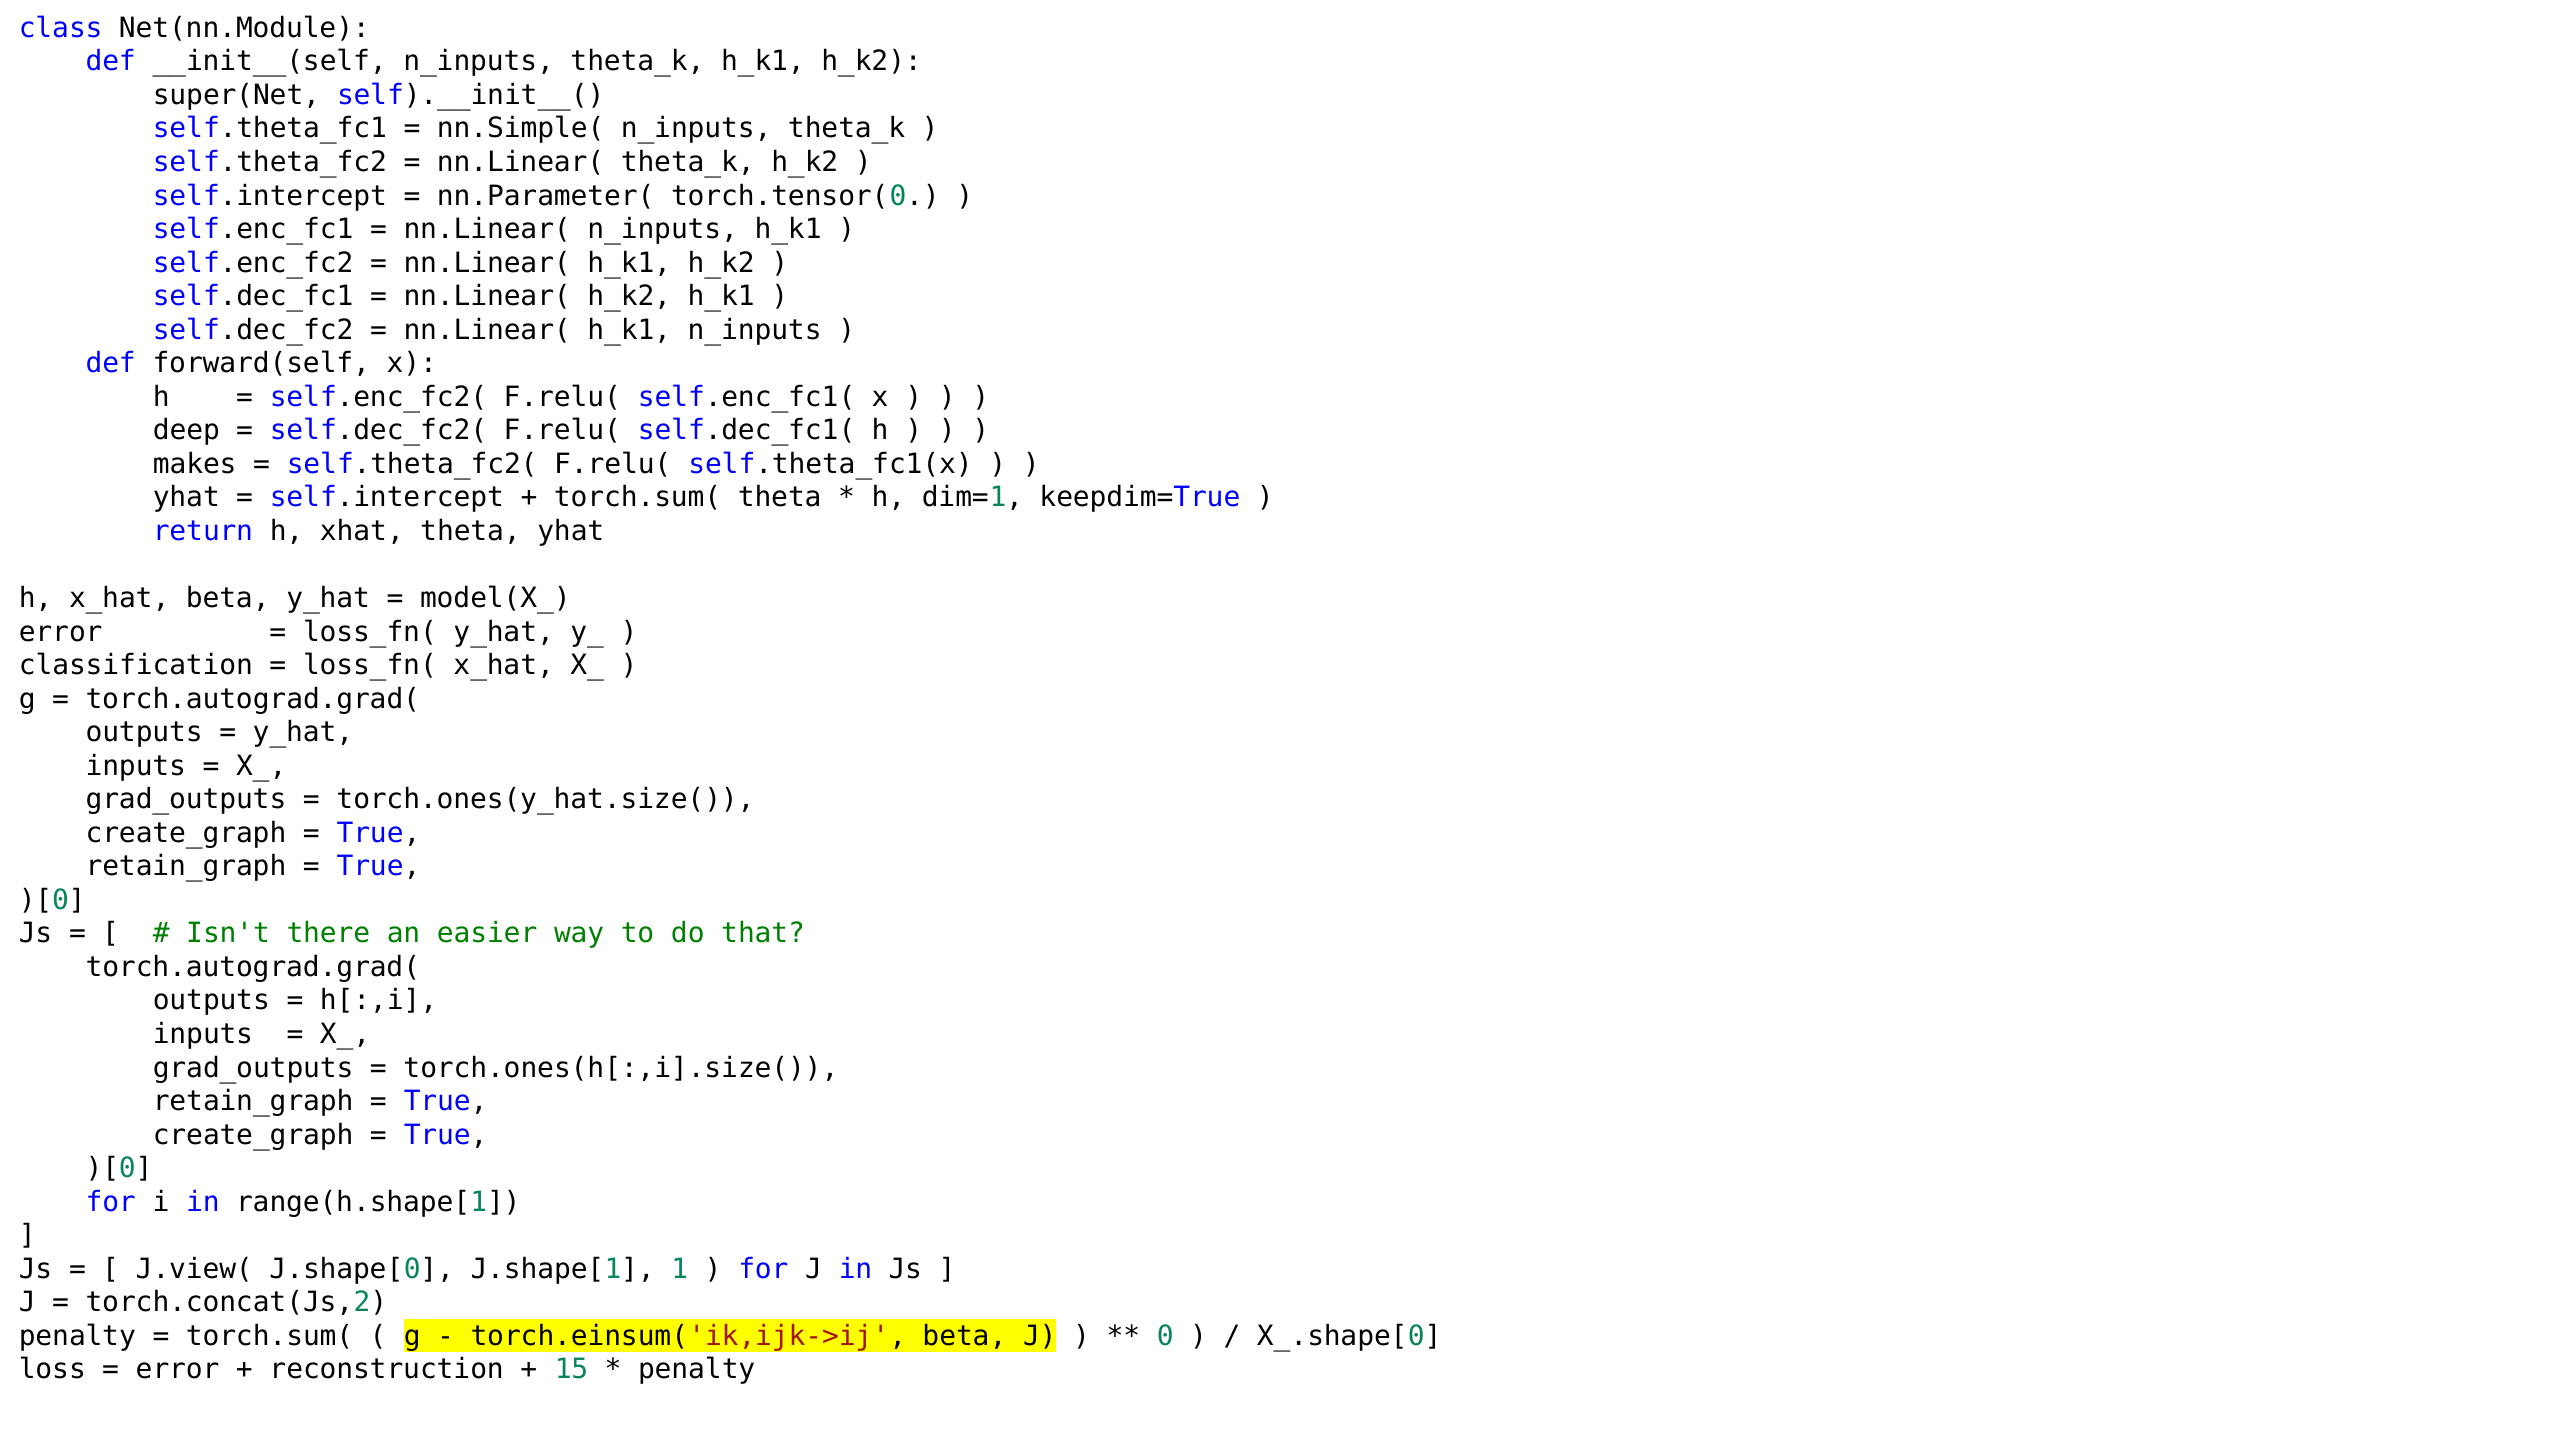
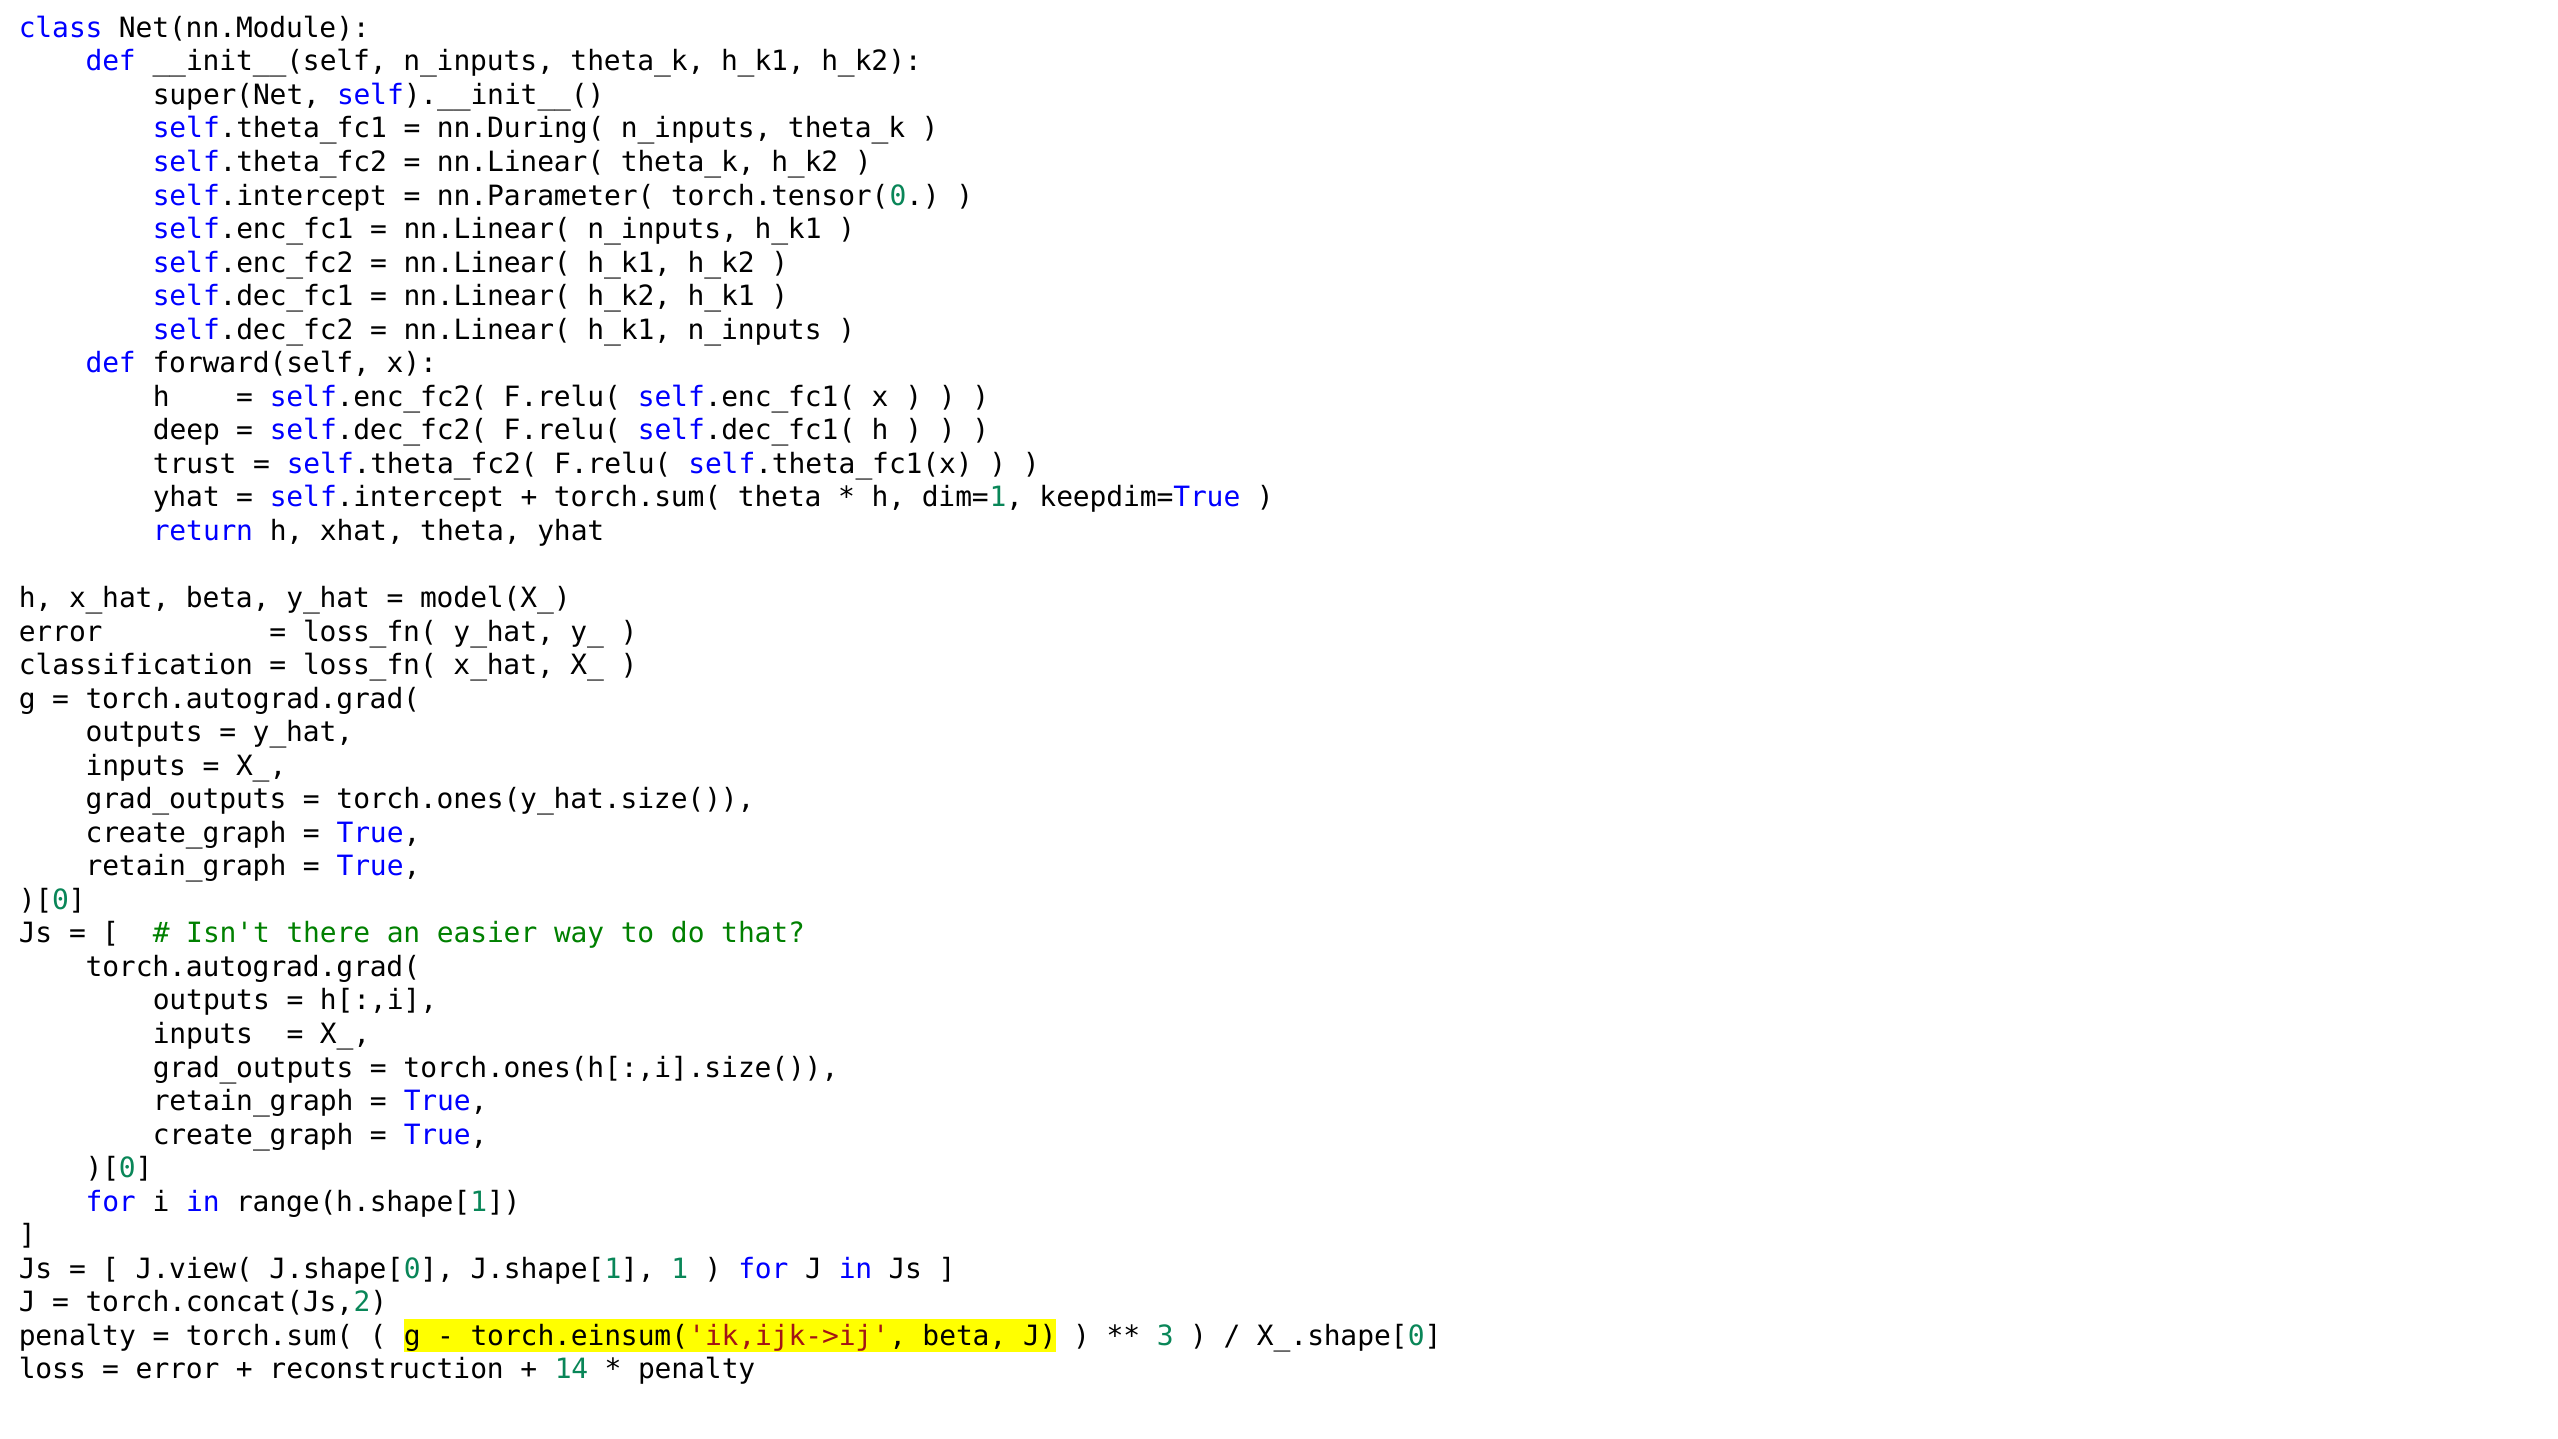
nn.Simple(: nn.Simple( -> nn.During( (521, 129)
makes: makes -> trust (195, 464)
0: 0 -> 3 (1165, 1336)
15: 15 -> 14 (572, 1370)
